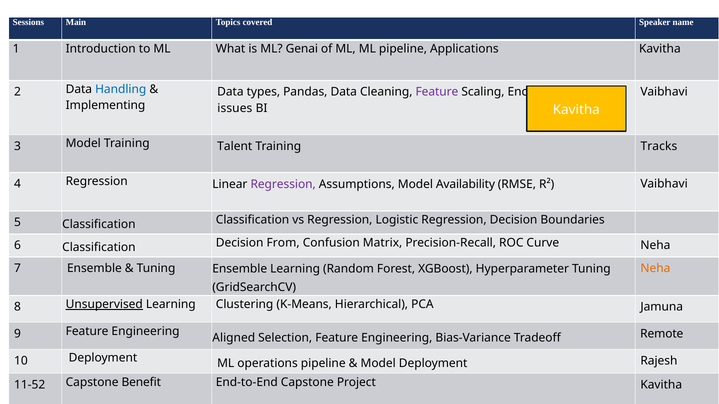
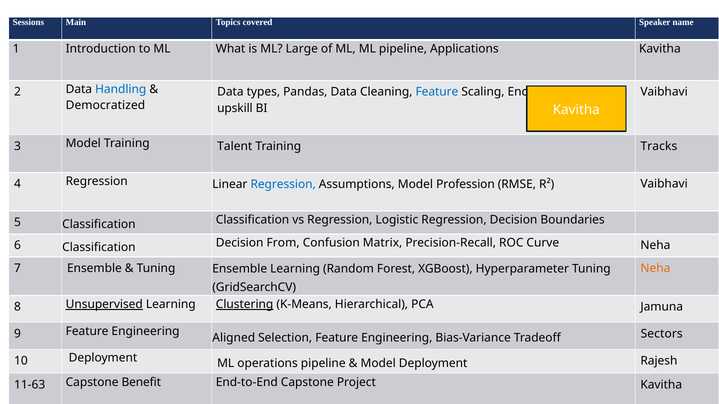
Genai: Genai -> Large (302, 49)
Feature colour: purple -> blue (437, 92)
Implementing: Implementing -> Democratized (105, 106)
issues: issues -> upskill (235, 108)
Regression colour: purple -> blue (283, 184)
Availability: Availability -> Profession (465, 184)
Clustering underline: none -> present (245, 305)
Remote: Remote -> Sectors (662, 334)
11-52: 11-52 -> 11-63 (30, 385)
